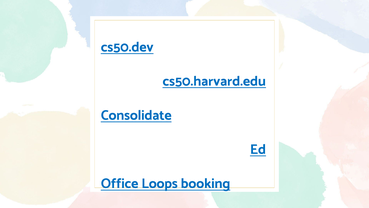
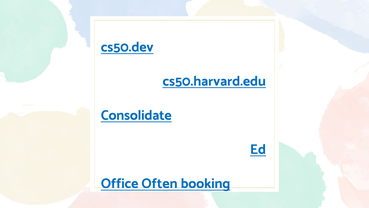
Loops: Loops -> Often (159, 183)
